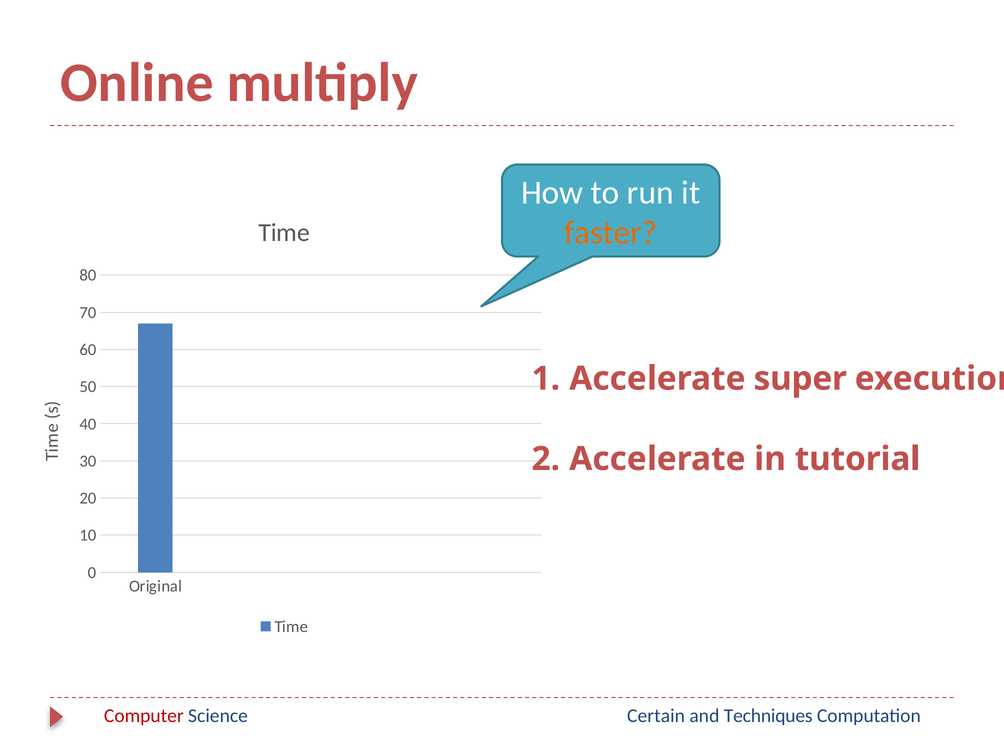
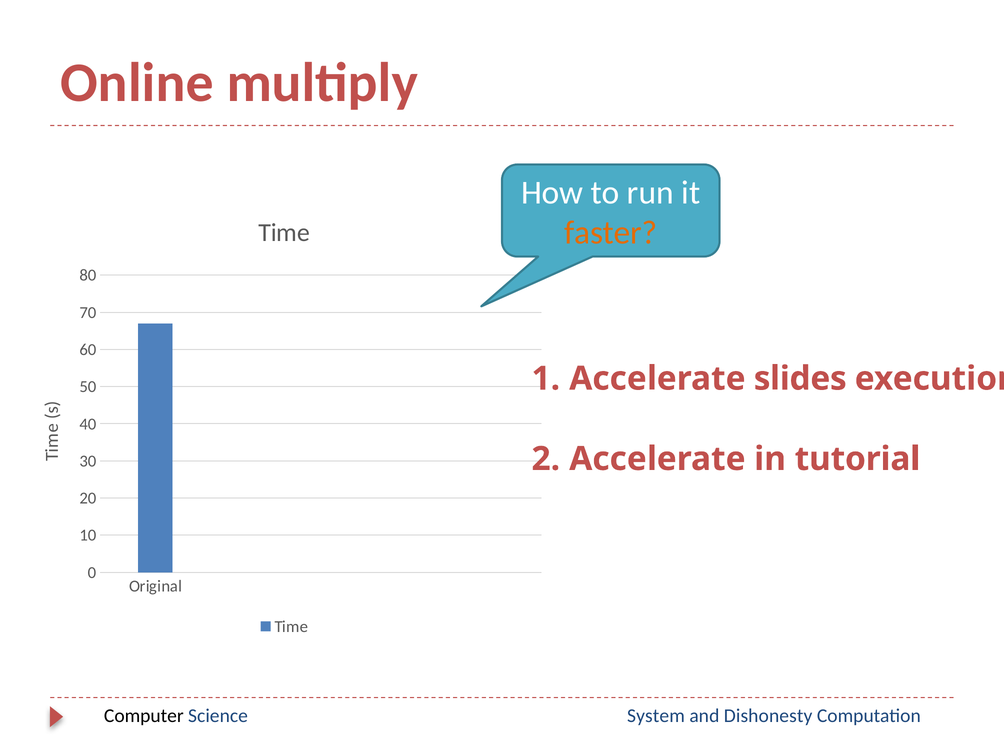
super: super -> slides (800, 379)
Computer colour: red -> black (144, 716)
Certain: Certain -> System (656, 716)
Techniques: Techniques -> Dishonesty (768, 716)
